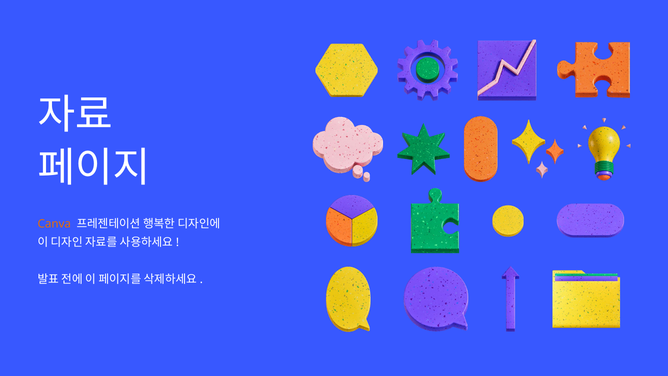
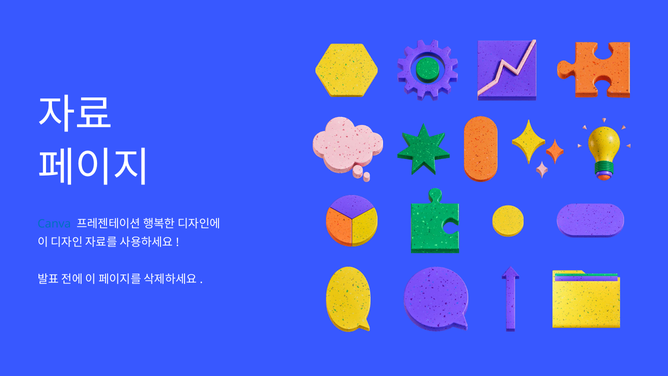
Canva colour: orange -> blue (54, 224)
